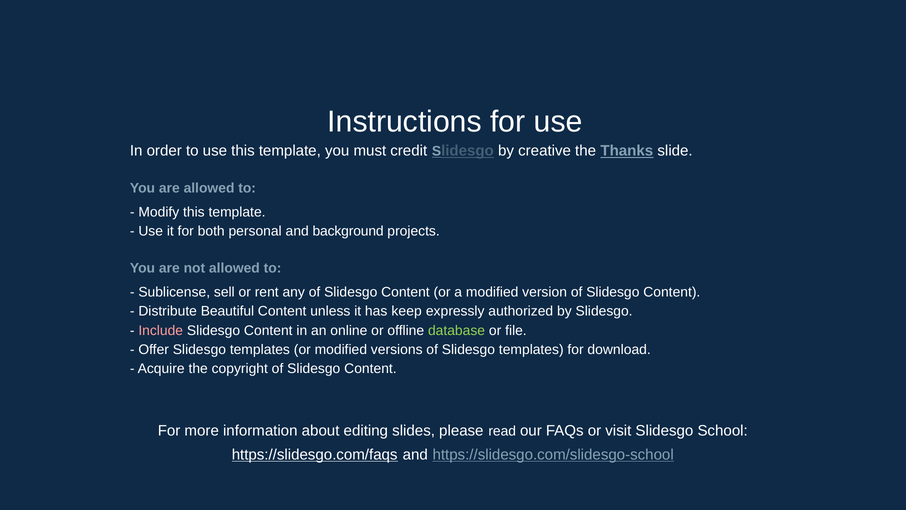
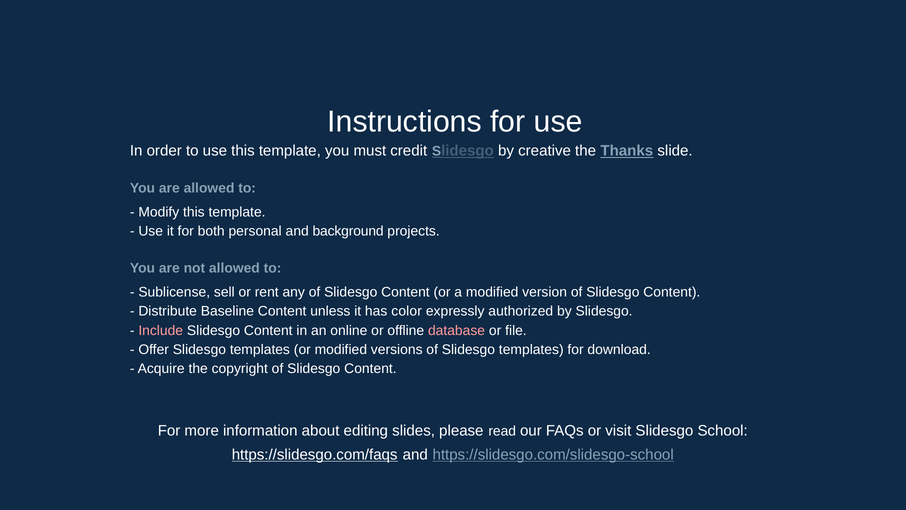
Beautiful: Beautiful -> Baseline (227, 311)
keep: keep -> color (407, 311)
database colour: light green -> pink (457, 330)
